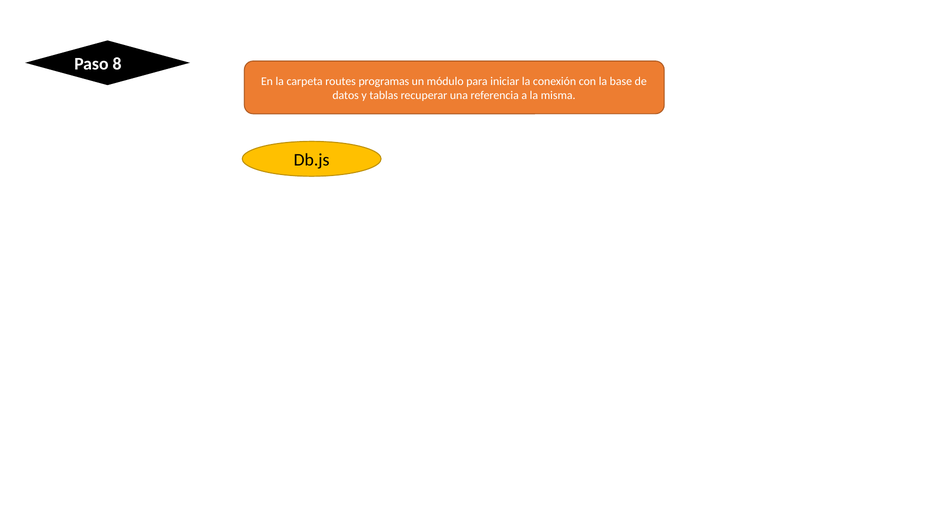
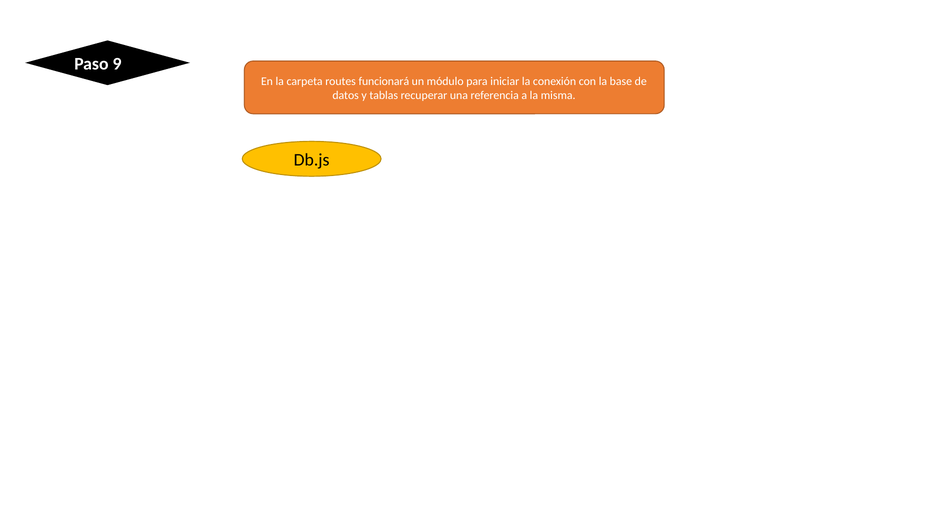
8: 8 -> 9 (117, 64)
programas: programas -> funcionará (384, 81)
